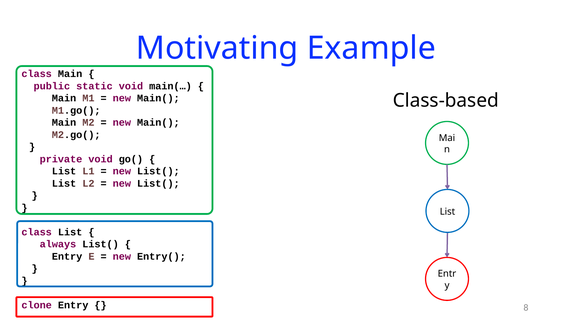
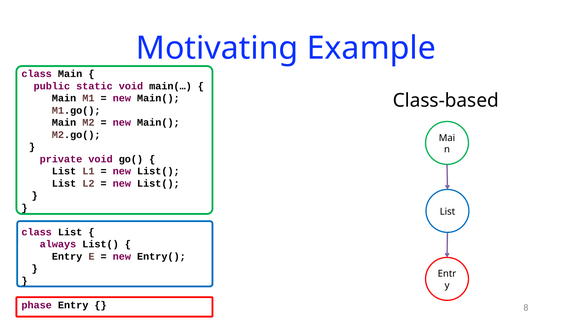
clone: clone -> phase (37, 305)
